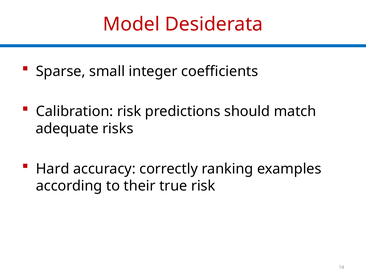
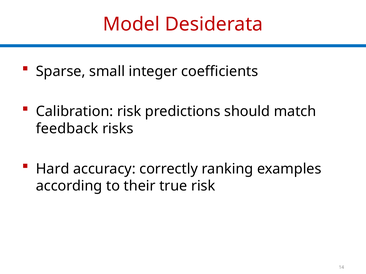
adequate: adequate -> feedback (67, 129)
